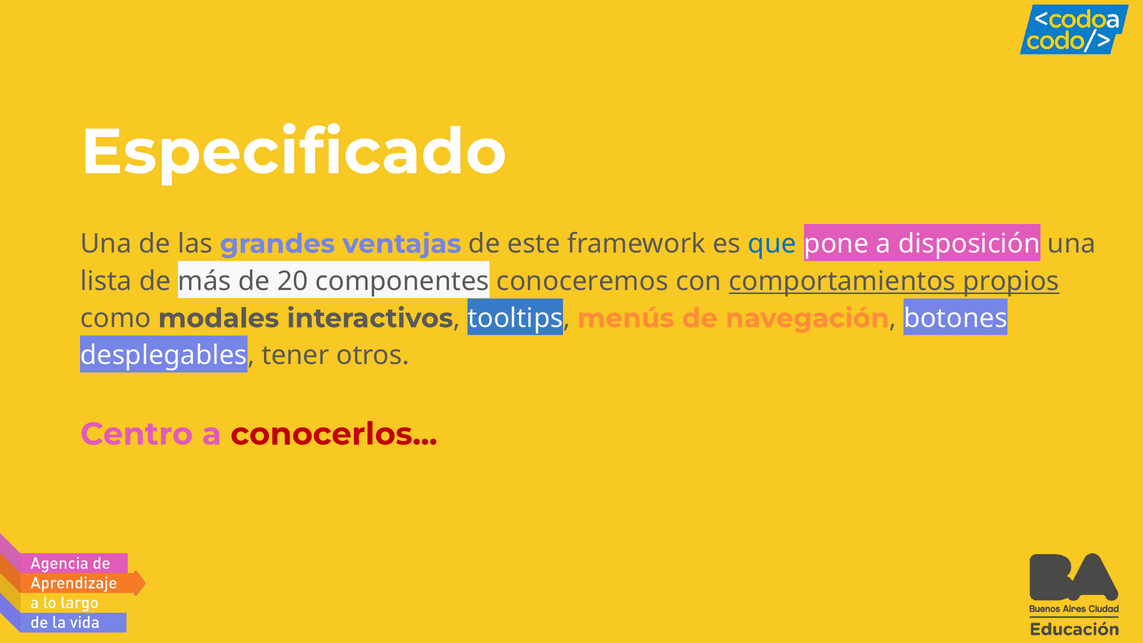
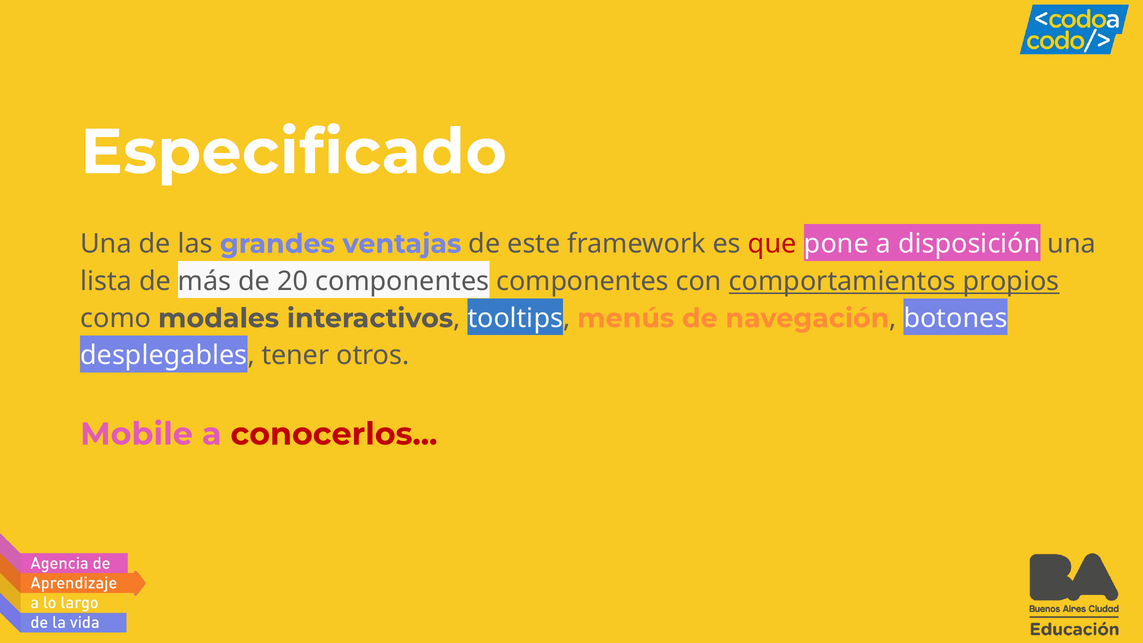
que colour: blue -> red (772, 244)
componentes conoceremos: conoceremos -> componentes (583, 281)
Centro: Centro -> Mobile (137, 434)
